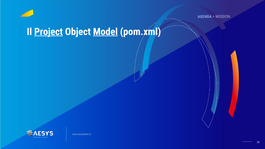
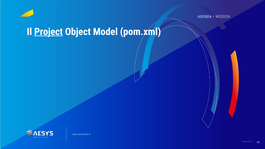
Model underline: present -> none (105, 32)
